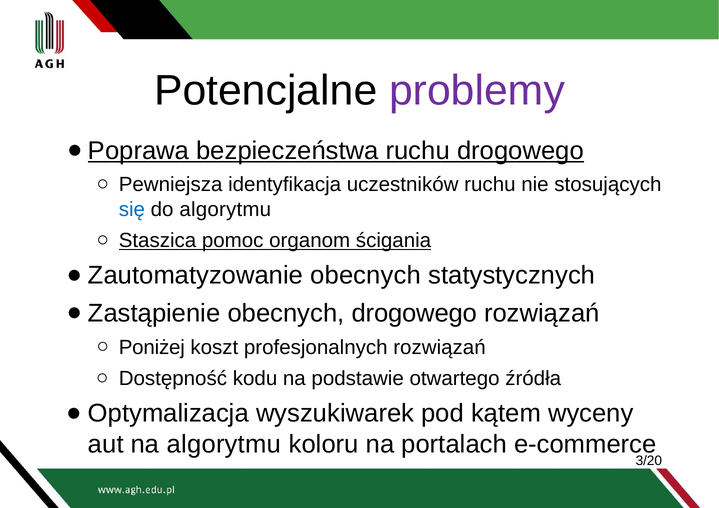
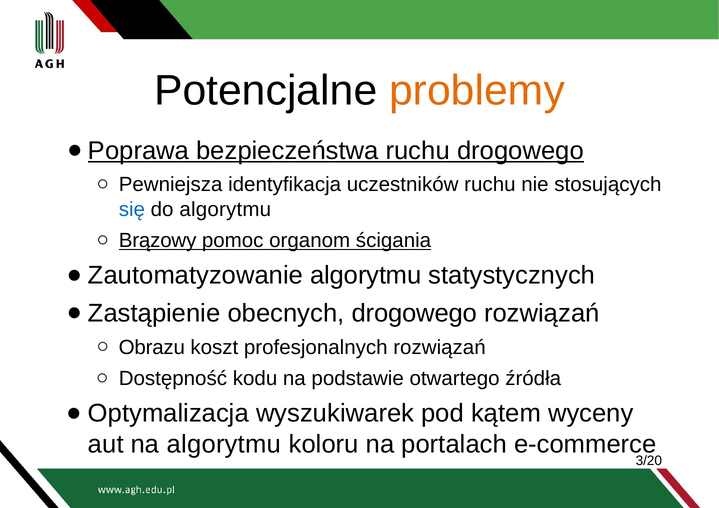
problemy colour: purple -> orange (477, 91)
Staszica: Staszica -> Brązowy (158, 241)
obecnych: obecnych -> algorytmu (366, 276)
Poniżej: Poniżej -> Obrazu (152, 348)
